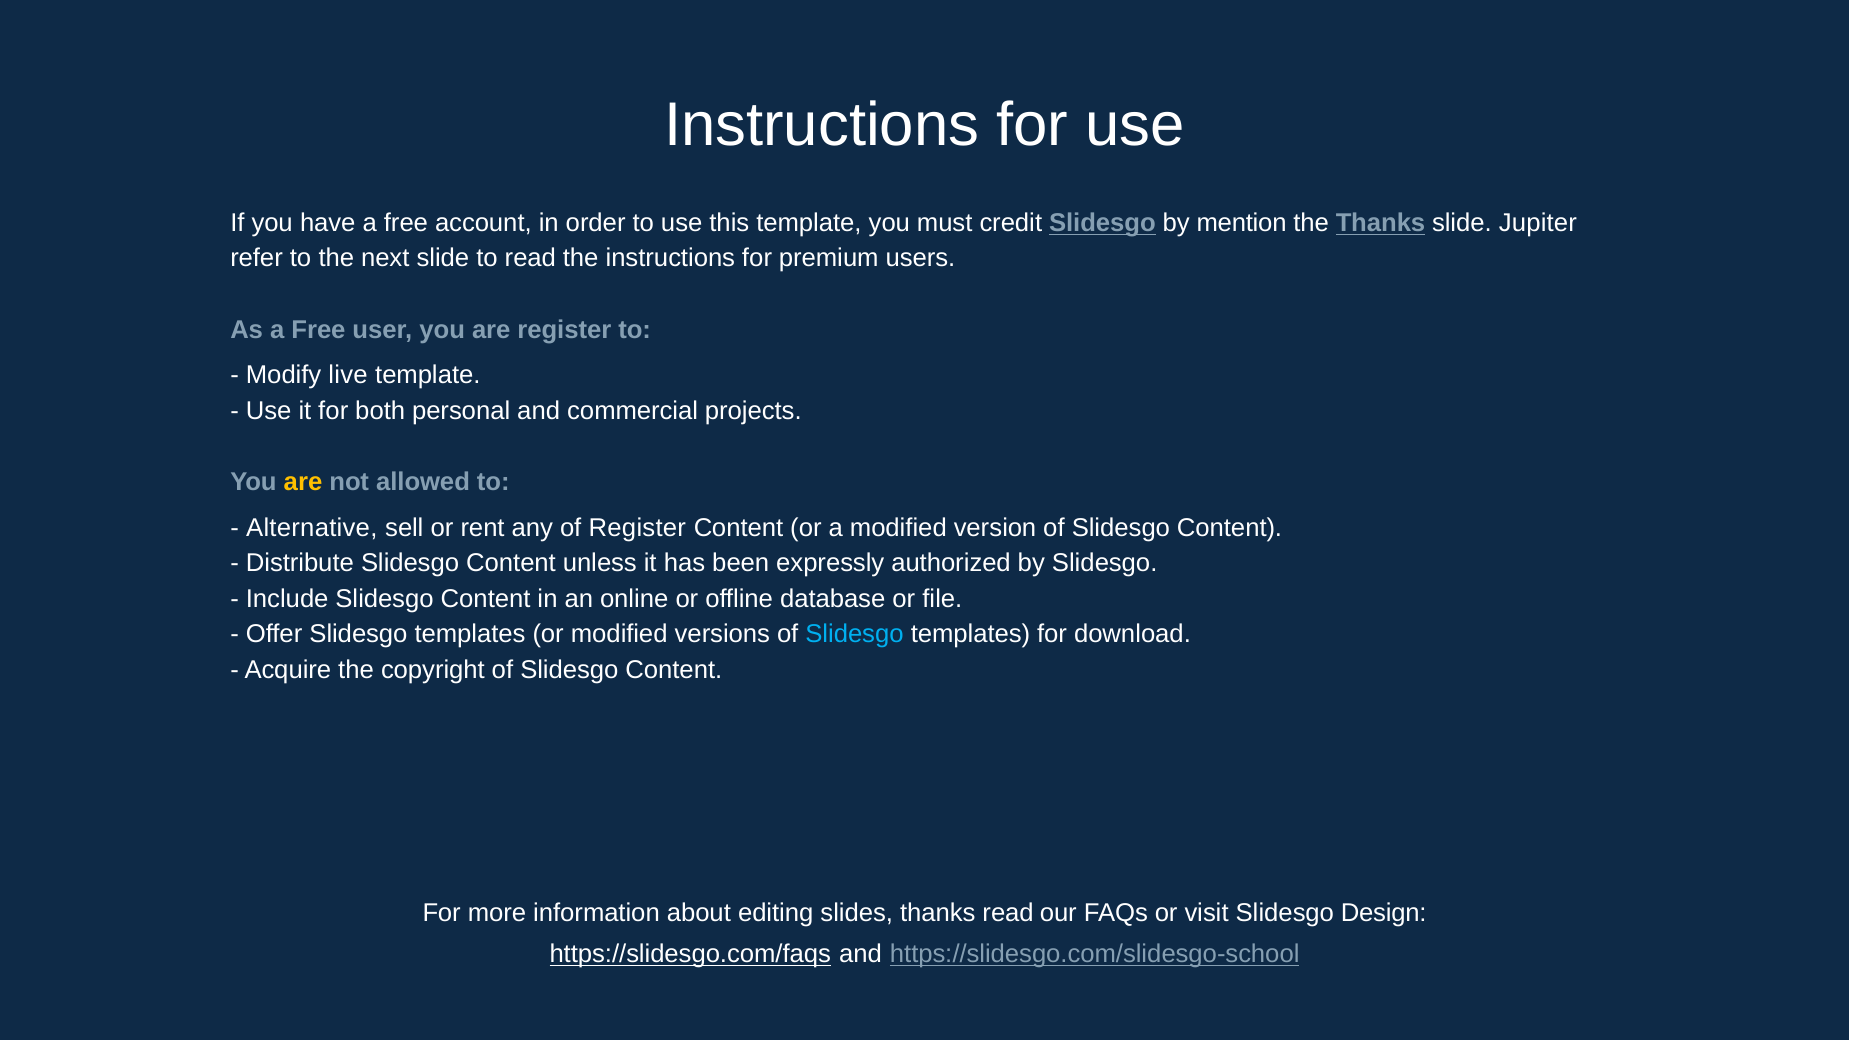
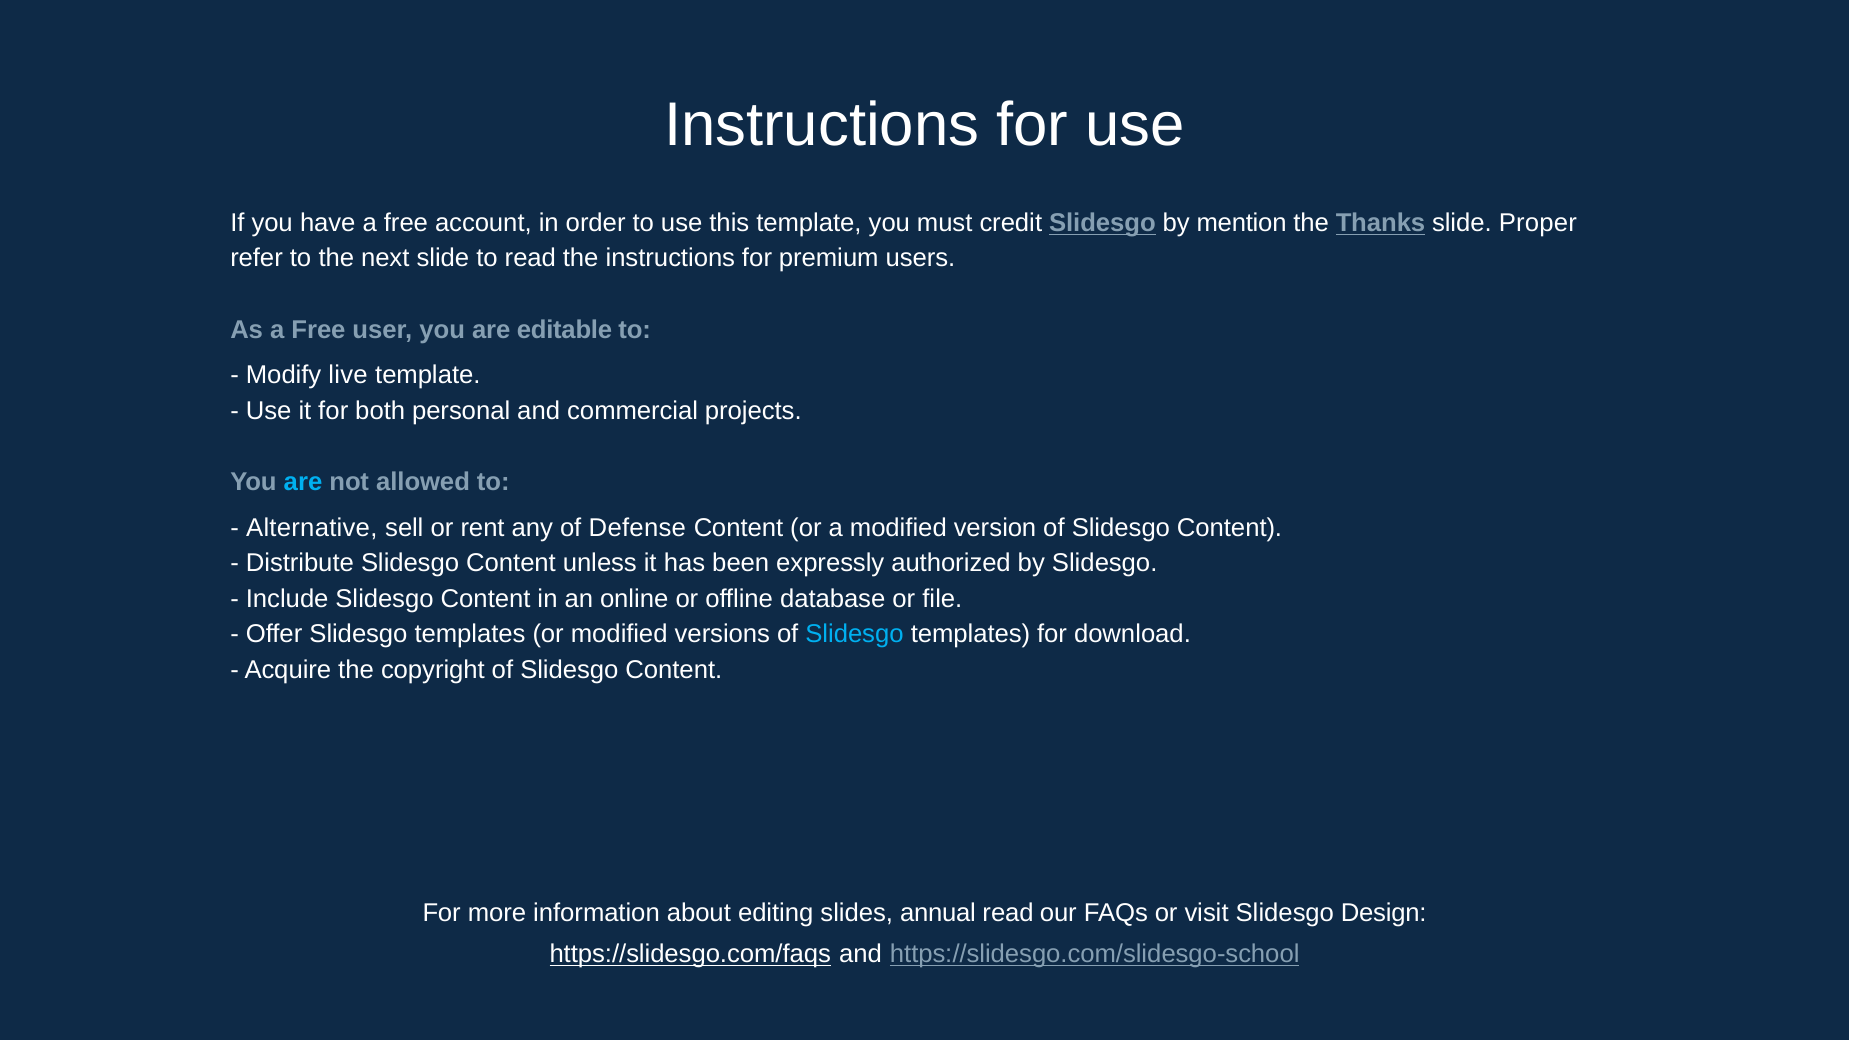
Jupiter: Jupiter -> Proper (1538, 223)
are register: register -> editable (564, 330)
are colour: yellow -> light blue (303, 482)
of Register: Register -> Defense (637, 528)
slides thanks: thanks -> annual (938, 913)
